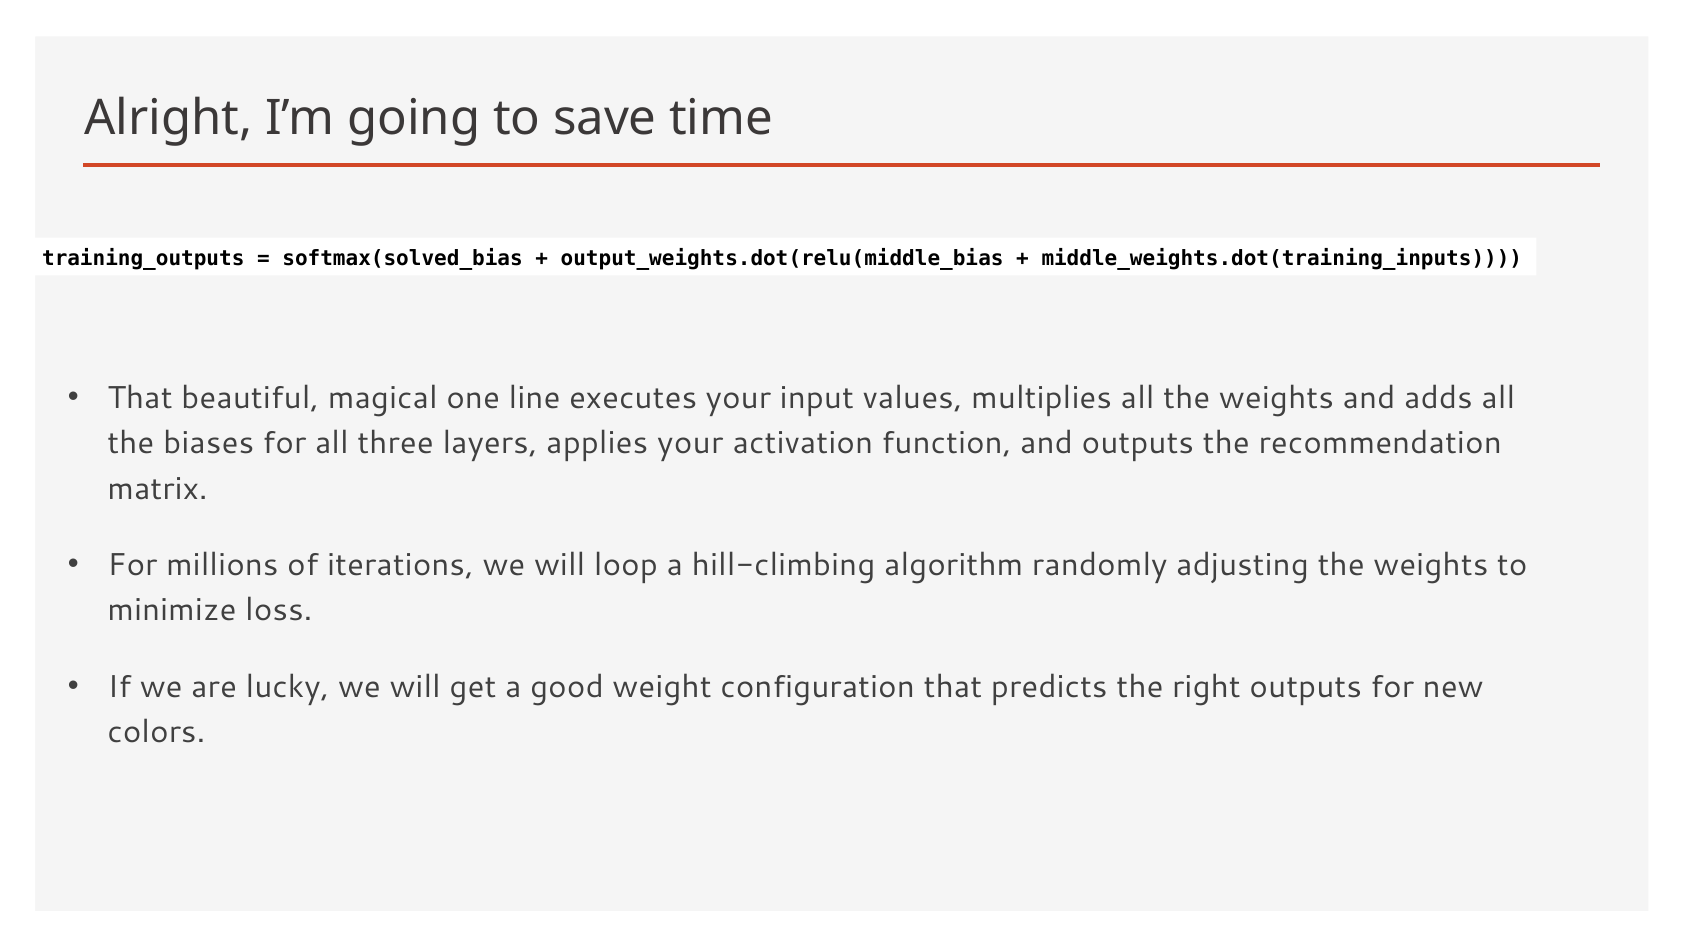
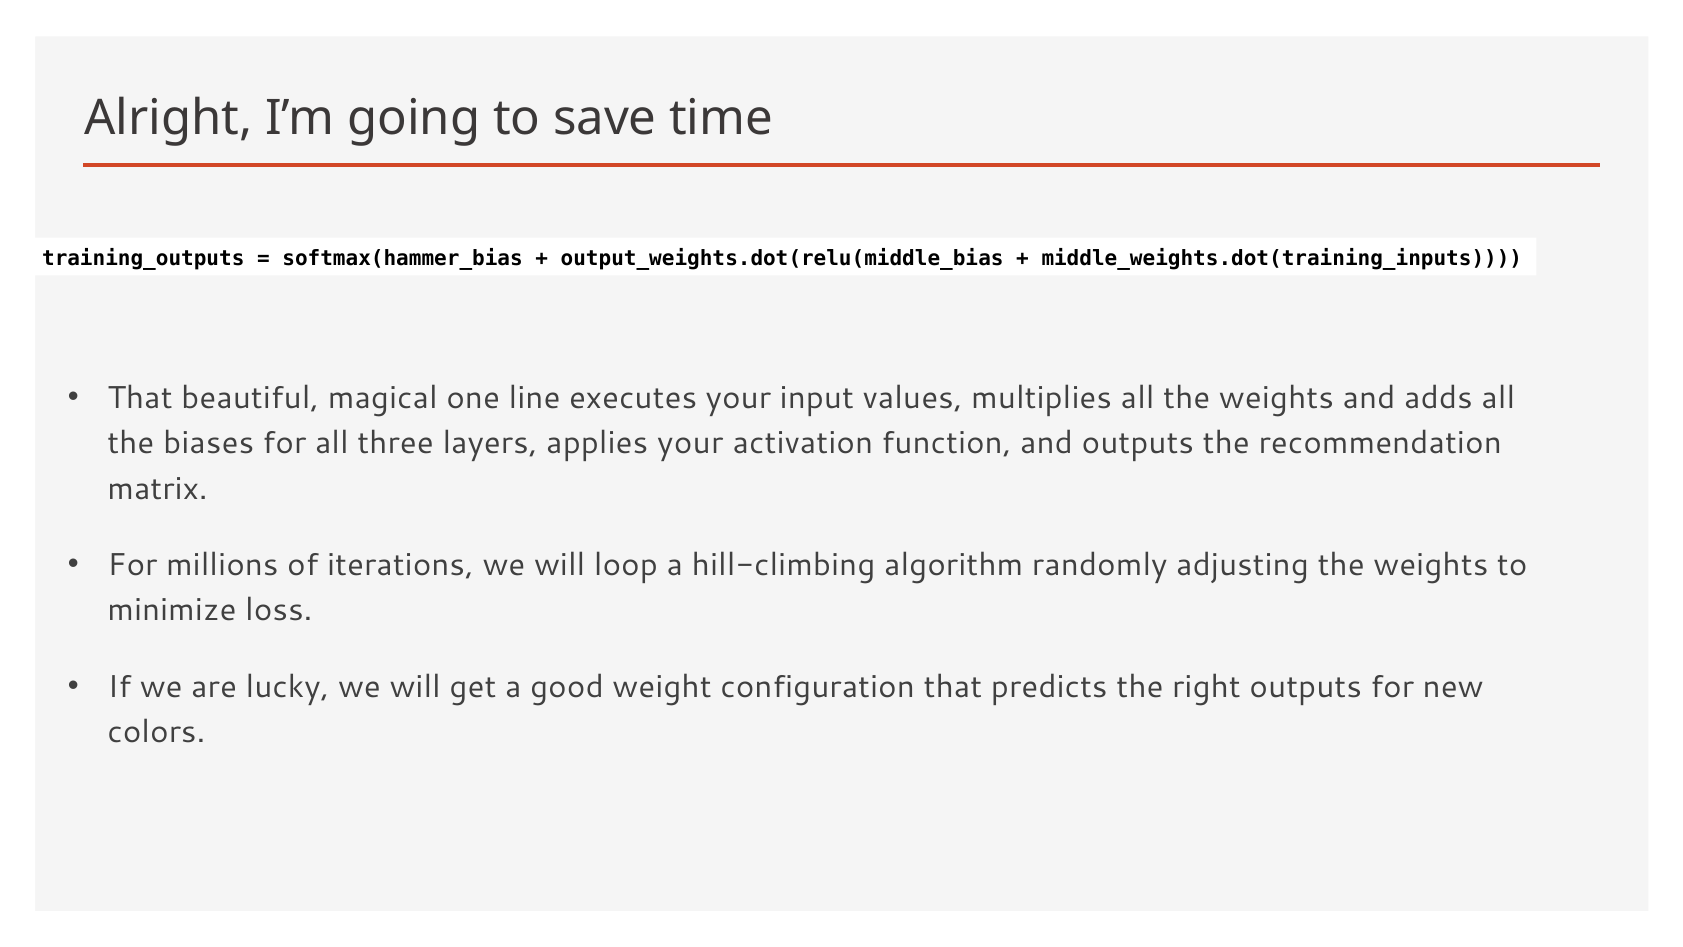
softmax(solved_bias: softmax(solved_bias -> softmax(hammer_bias (403, 258)
